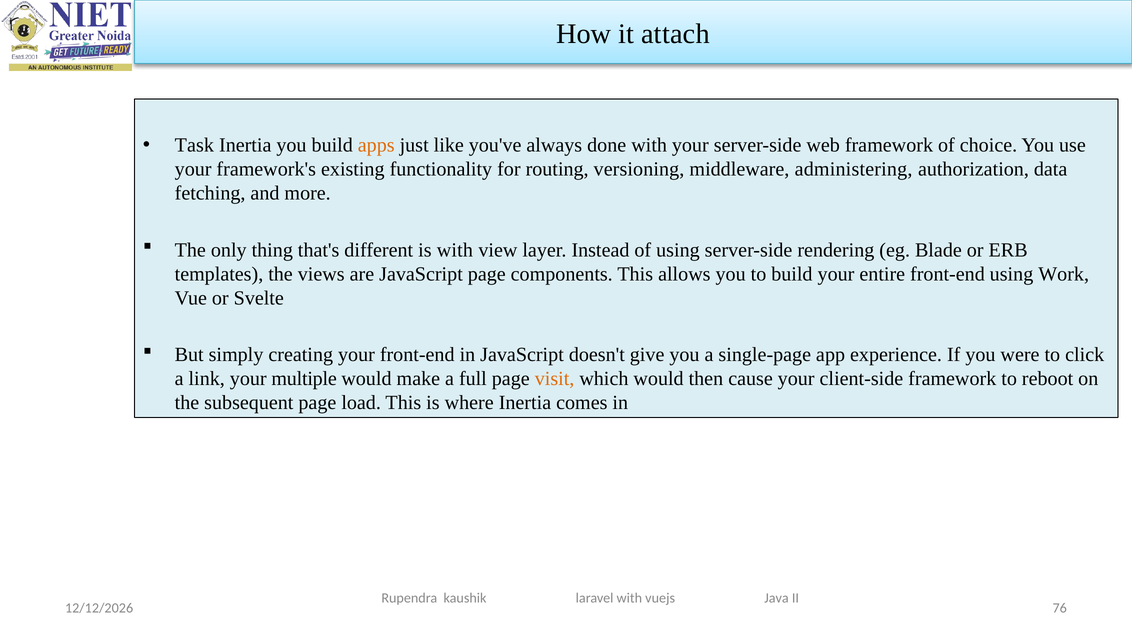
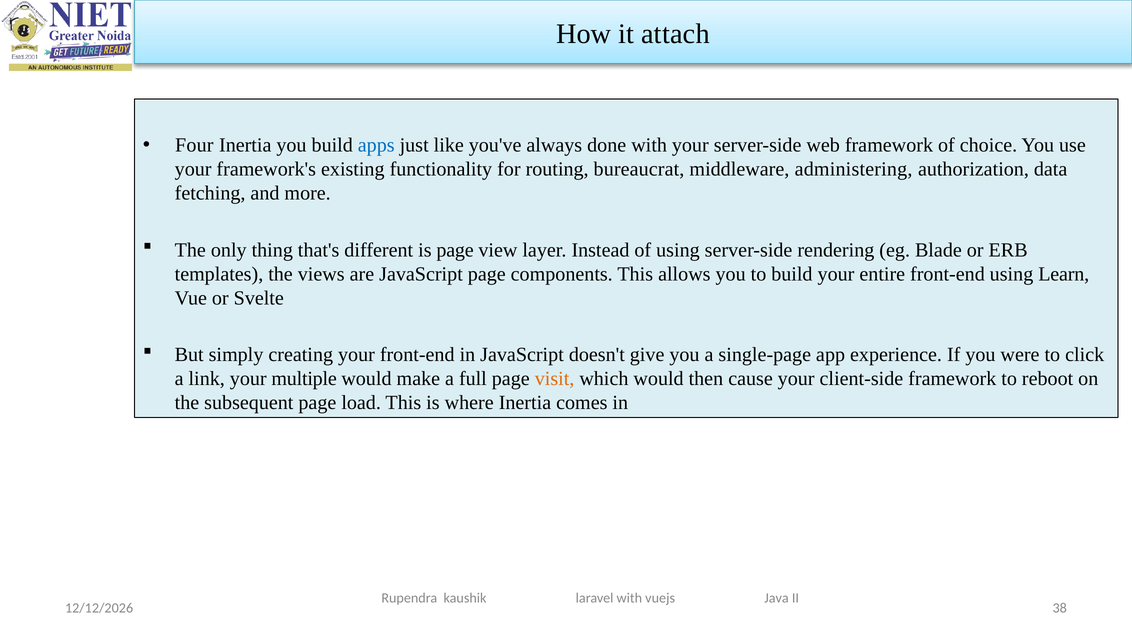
Task: Task -> Four (194, 145)
apps colour: orange -> blue (376, 145)
versioning: versioning -> bureaucrat (639, 169)
is with: with -> page (455, 250)
Work: Work -> Learn (1064, 274)
76: 76 -> 38 (1060, 608)
